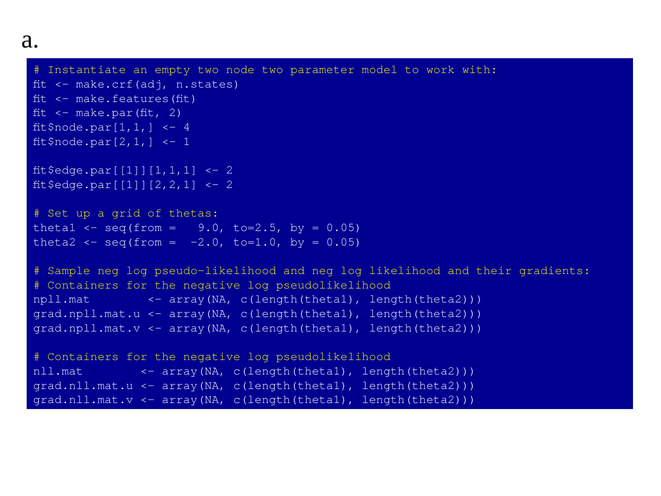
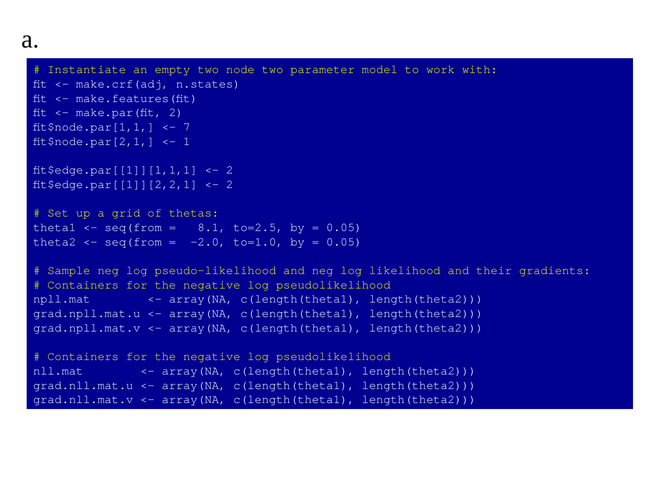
4: 4 -> 7 (187, 127)
9.0: 9.0 -> 8.1 (212, 227)
